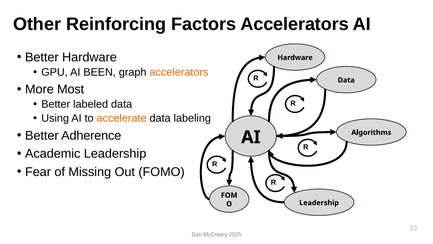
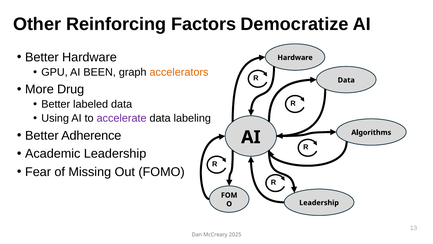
Factors Accelerators: Accelerators -> Democratize (295, 24)
Most: Most -> Drug (71, 89)
accelerate colour: orange -> purple (122, 118)
